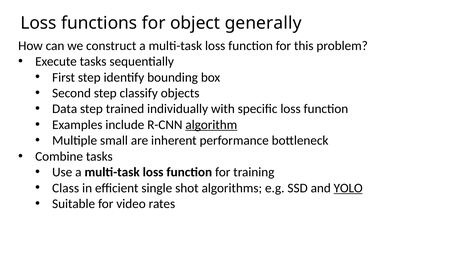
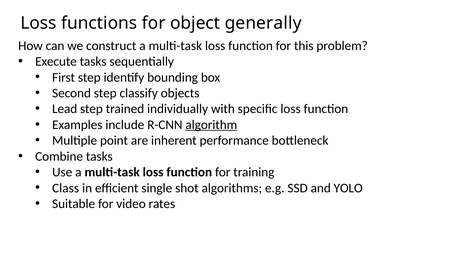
Data: Data -> Lead (65, 109)
small: small -> point (114, 141)
YOLO underline: present -> none (348, 188)
